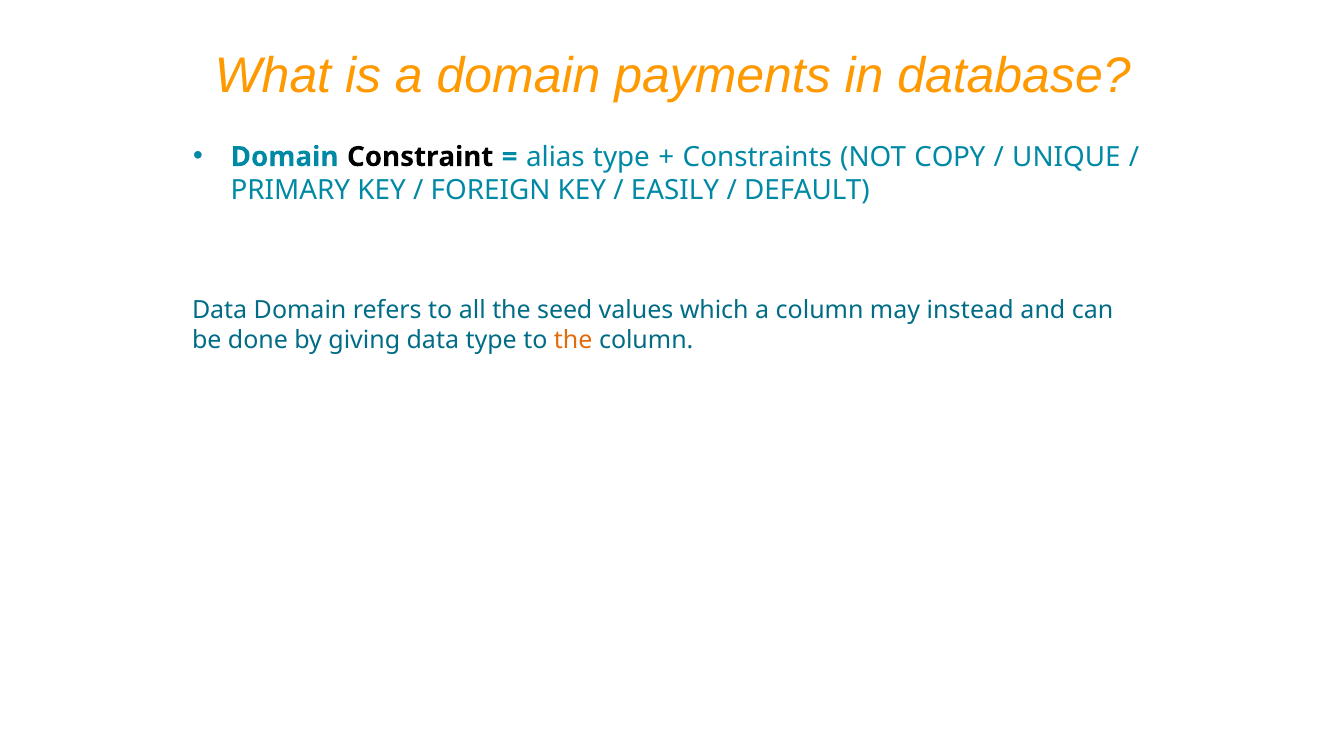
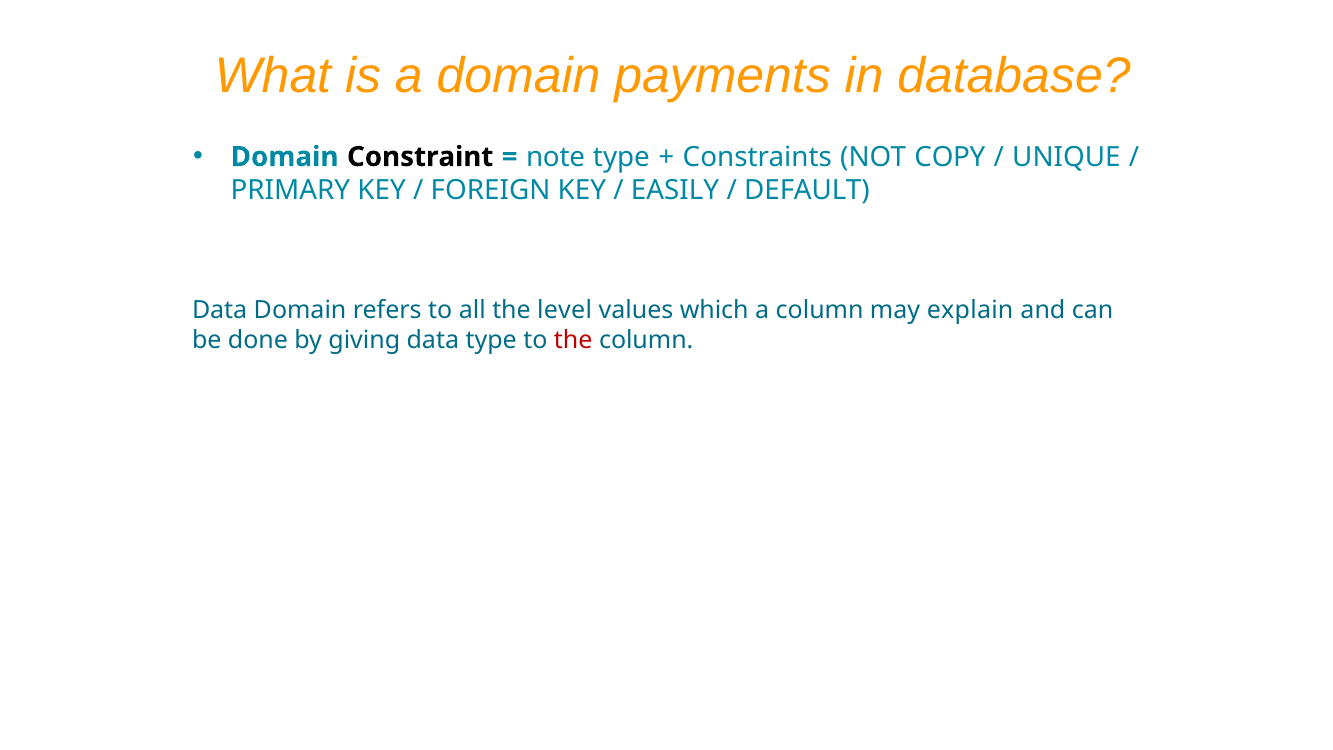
alias: alias -> note (556, 157)
seed: seed -> level (565, 311)
instead: instead -> explain (970, 311)
the colour: orange -> red (573, 341)
